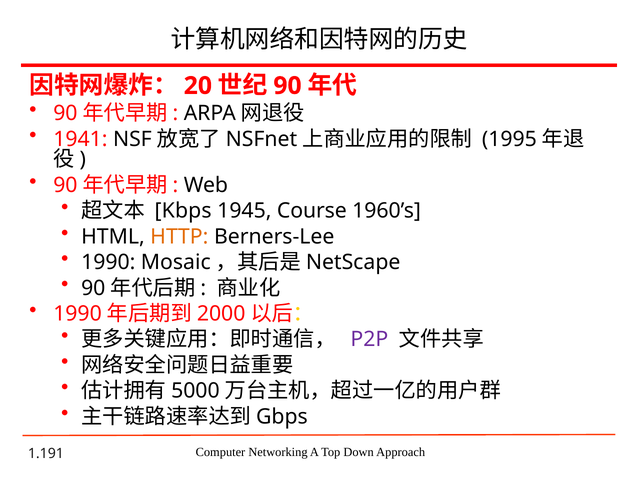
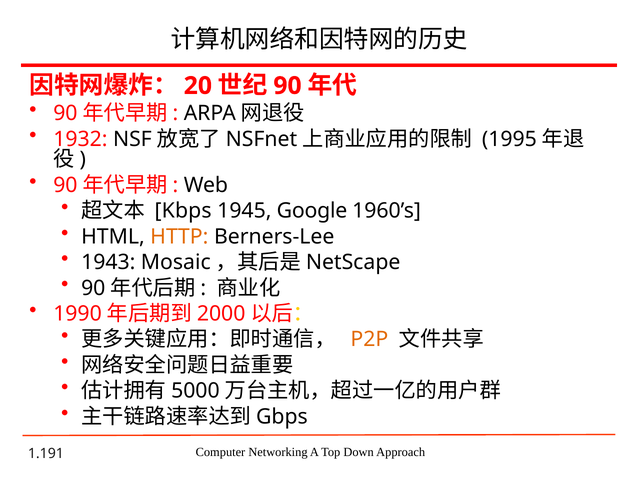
1941: 1941 -> 1932 (80, 139)
Course: Course -> Google (312, 211)
1990: 1990 -> 1943 (108, 262)
P2P colour: purple -> orange (369, 339)
